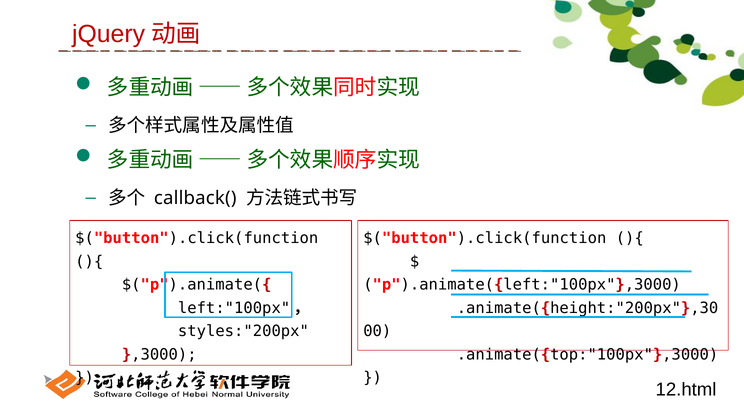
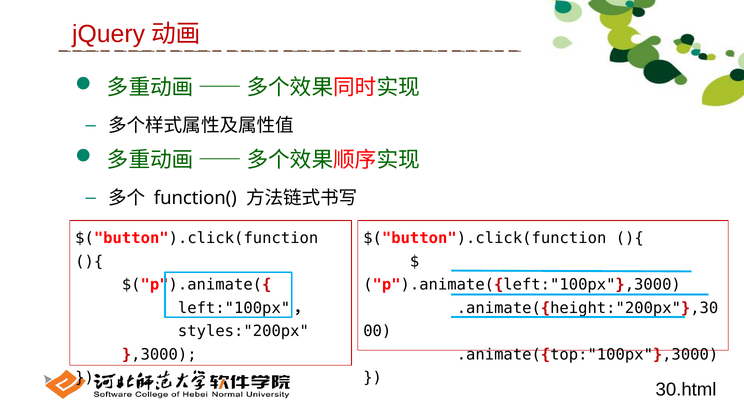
callback(: callback( -> function( (195, 198)
12.html: 12.html -> 30.html (686, 389)
